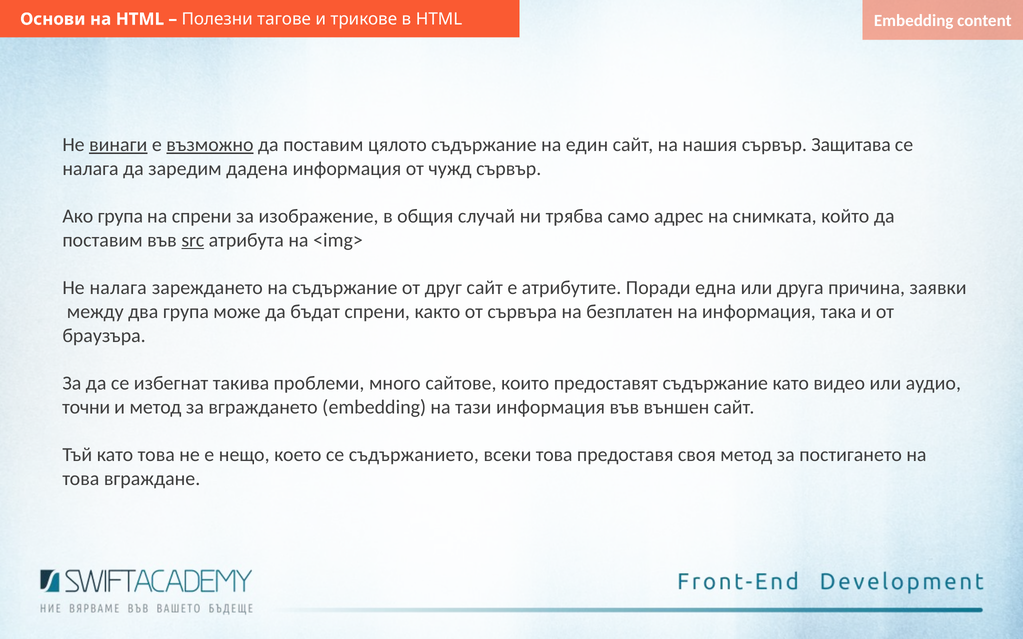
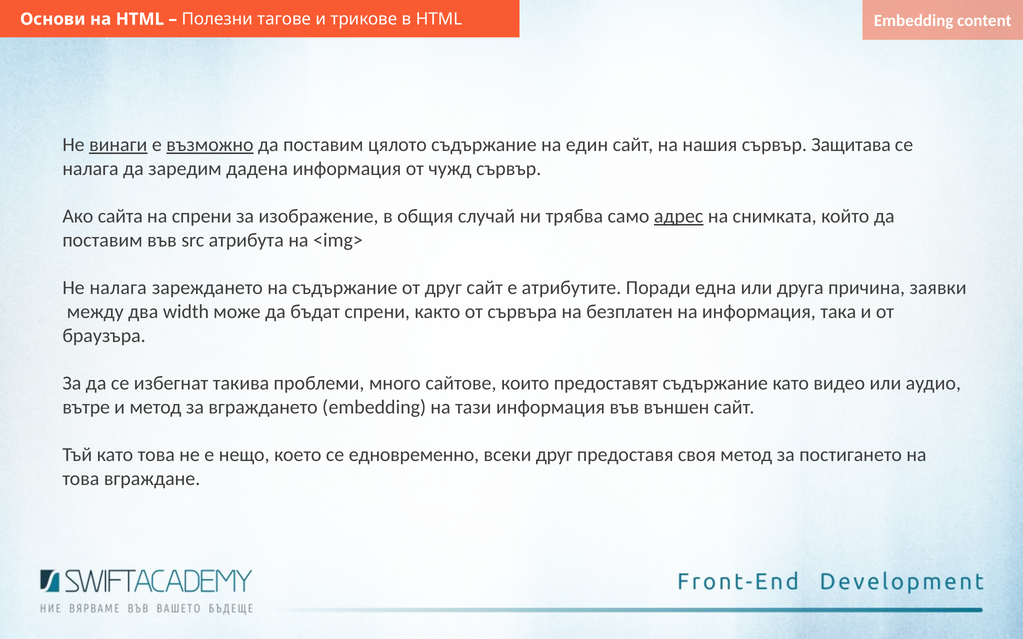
Ако група: група -> сайта (120, 216)
адрес underline: none -> present (679, 216)
src underline: present -> none (193, 240)
два група: група -> width (186, 312)
точни: точни -> вътре (86, 407)
съдържанието: съдържанието -> едновременно (414, 455)
всеки това: това -> друг (554, 455)
